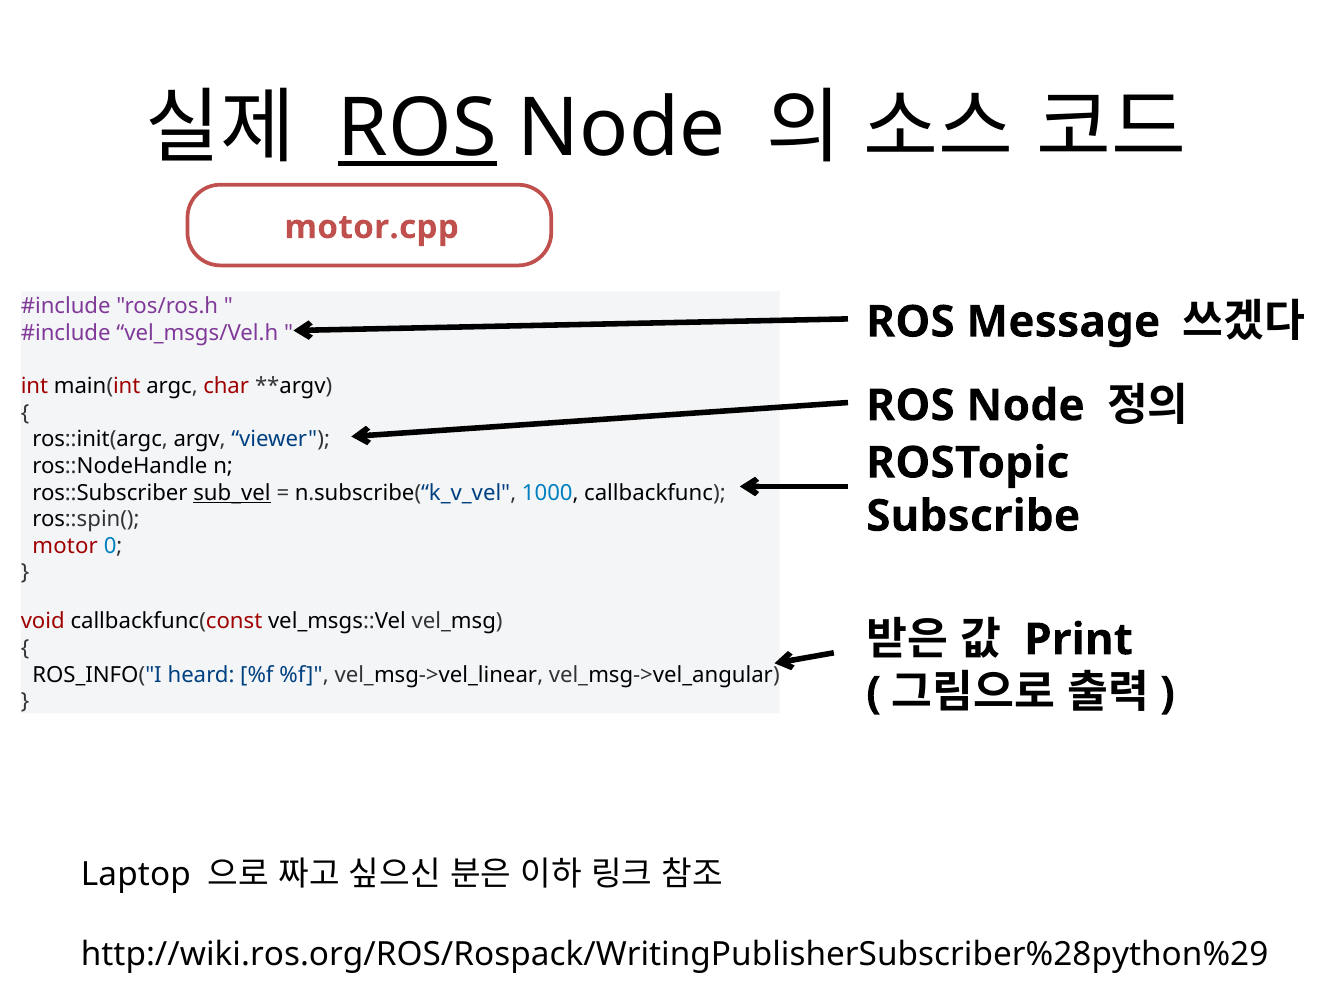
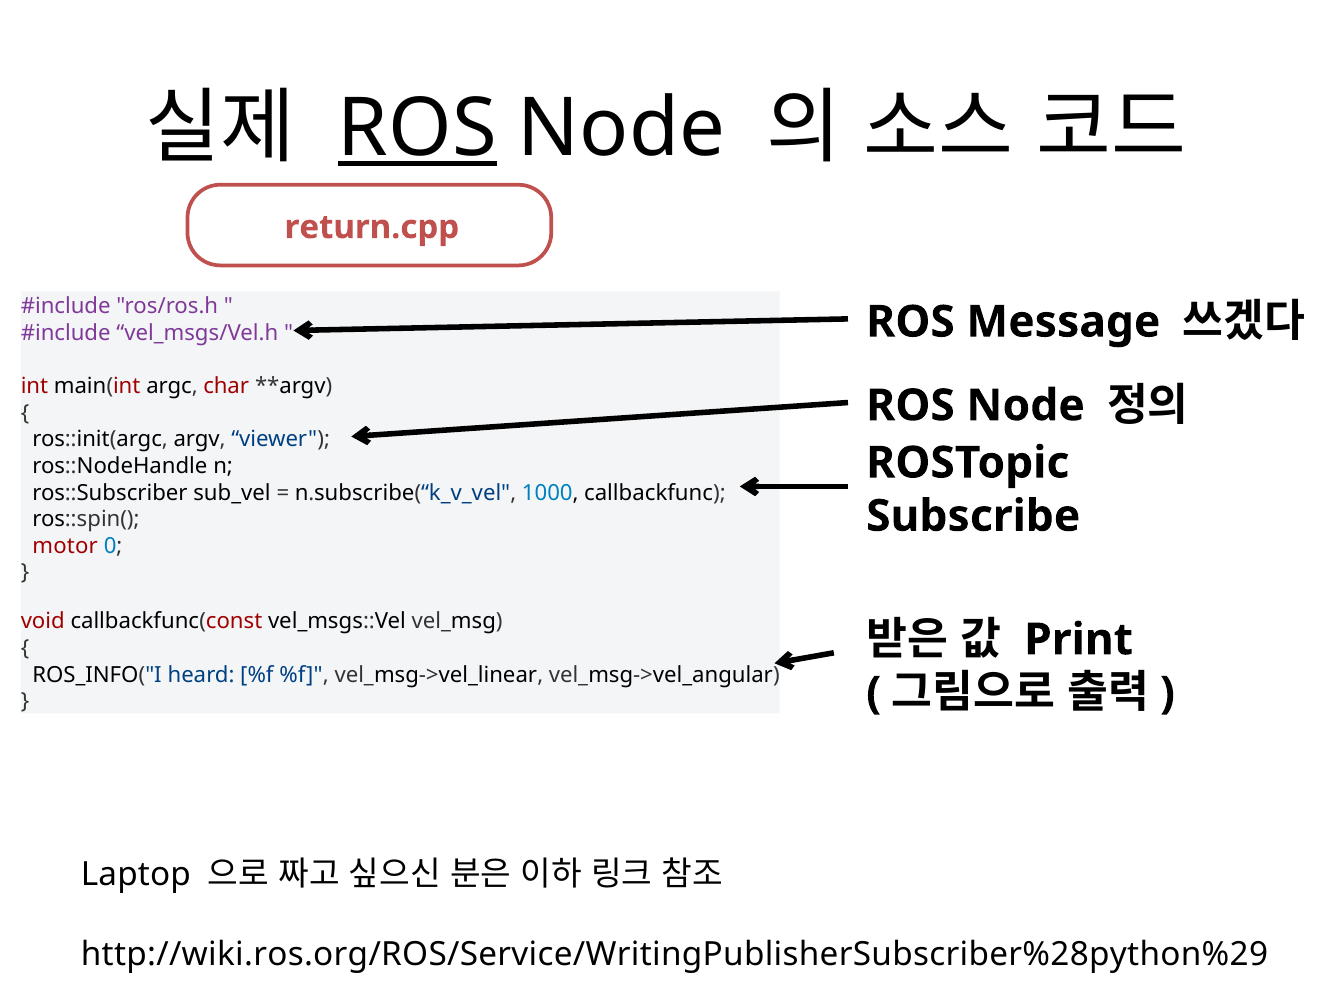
motor.cpp: motor.cpp -> return.cpp (372, 227)
sub_vel underline: present -> none (232, 493)
http://wiki.ros.org/ROS/Rospack/WritingPublisherSubscriber%28python%29: http://wiki.ros.org/ROS/Rospack/WritingPublisherSubscriber%28python%29 -> http://wiki.ros.org/ROS/Service/WritingPublisherSubscriber%28python%29 (674, 954)
